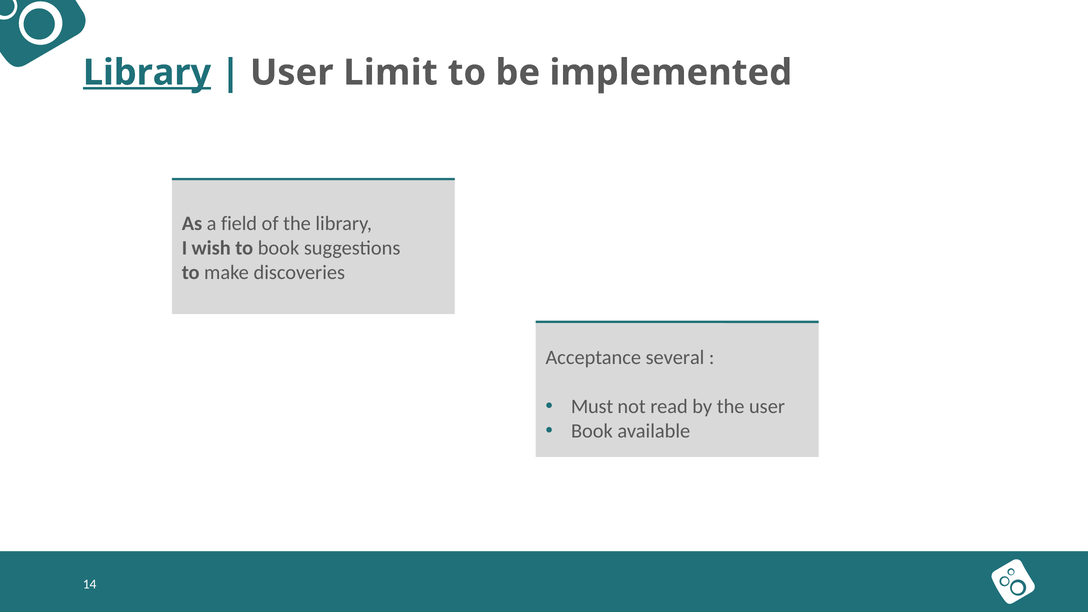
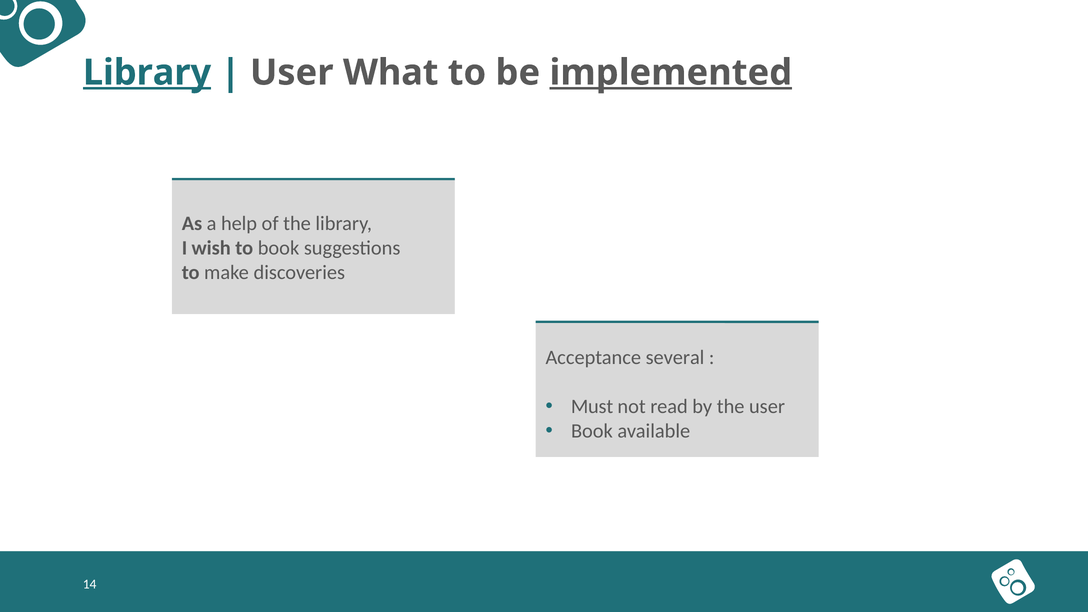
Limit: Limit -> What (391, 73)
implemented underline: none -> present (671, 73)
field: field -> help (239, 224)
